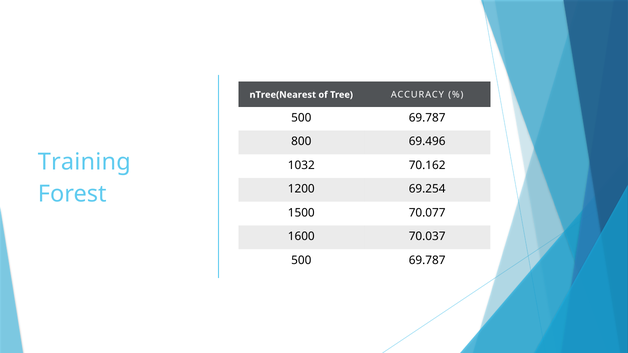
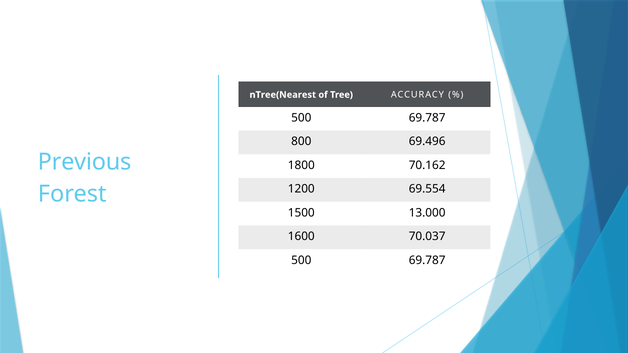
Training: Training -> Previous (85, 162)
1032: 1032 -> 1800 (301, 165)
69.254: 69.254 -> 69.554 (427, 189)
70.077: 70.077 -> 13.000 (427, 213)
